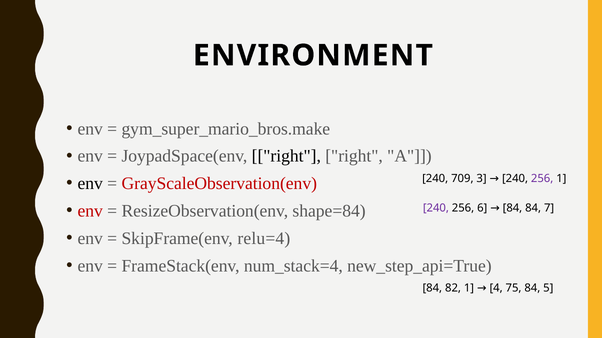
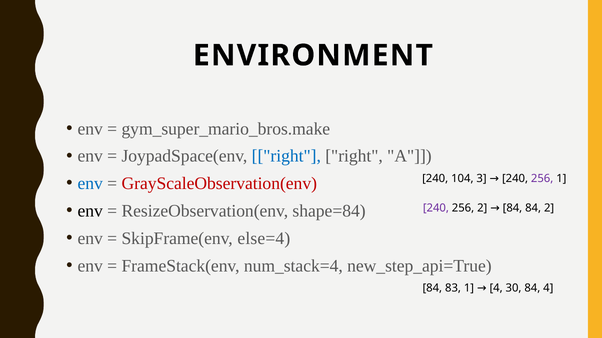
right colour: black -> blue (286, 156)
env colour: black -> blue (90, 184)
709: 709 -> 104 (462, 179)
env colour: red -> black (90, 212)
256 6: 6 -> 2 (482, 209)
84 7: 7 -> 2 (549, 209)
relu=4: relu=4 -> else=4 (264, 239)
82: 82 -> 83 (453, 289)
75: 75 -> 30 (514, 289)
84 5: 5 -> 4 (548, 289)
